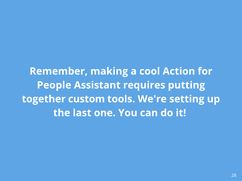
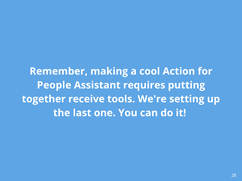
custom: custom -> receive (86, 99)
